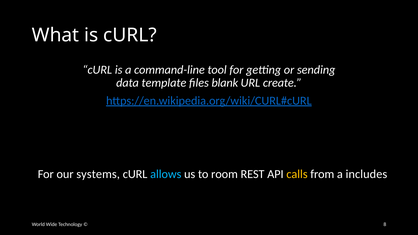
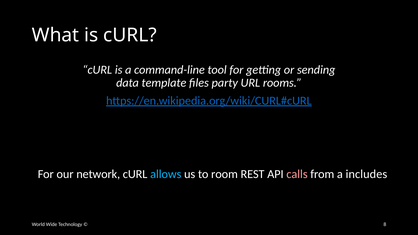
blank: blank -> party (225, 83)
create: create -> rooms (282, 83)
systems: systems -> network (98, 174)
calls colour: yellow -> pink (297, 174)
